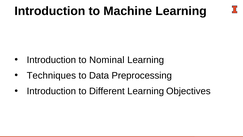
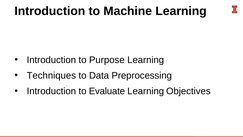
Nominal: Nominal -> Purpose (107, 60)
Different: Different -> Evaluate (107, 91)
